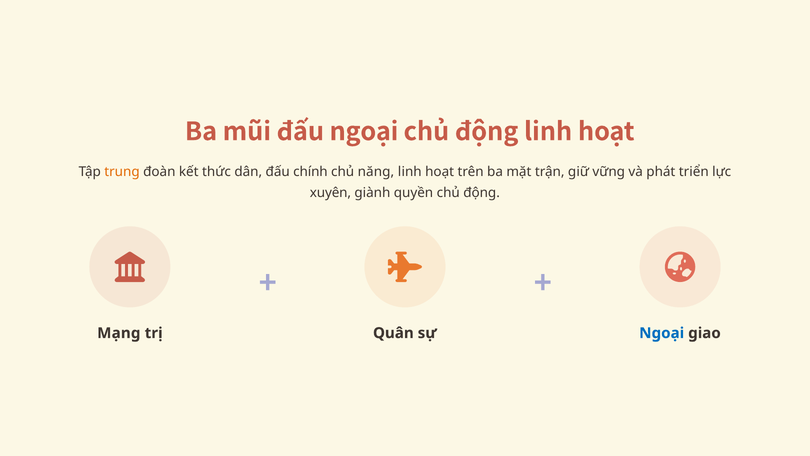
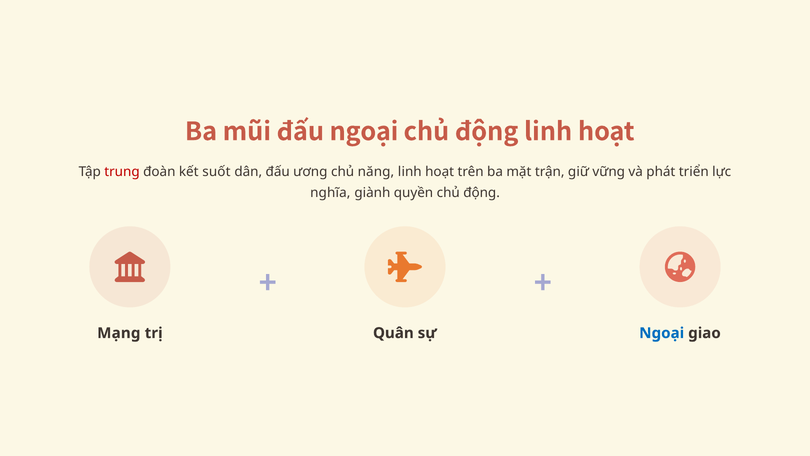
trung colour: orange -> red (122, 172)
thức: thức -> suốt (216, 172)
chính: chính -> ương (310, 172)
xuyên: xuyên -> nghĩa (330, 193)
